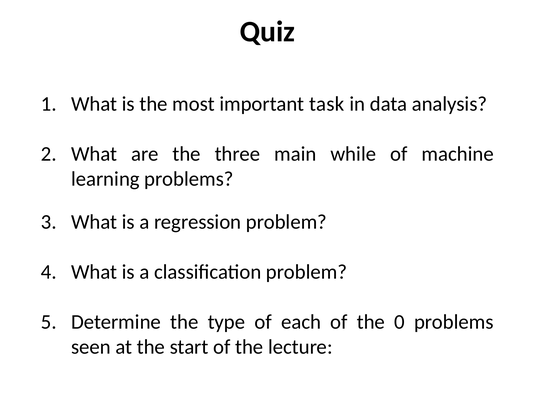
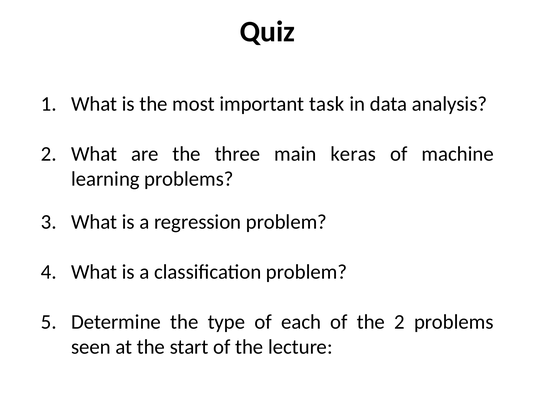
while: while -> keras (353, 154)
the 0: 0 -> 2 (400, 321)
